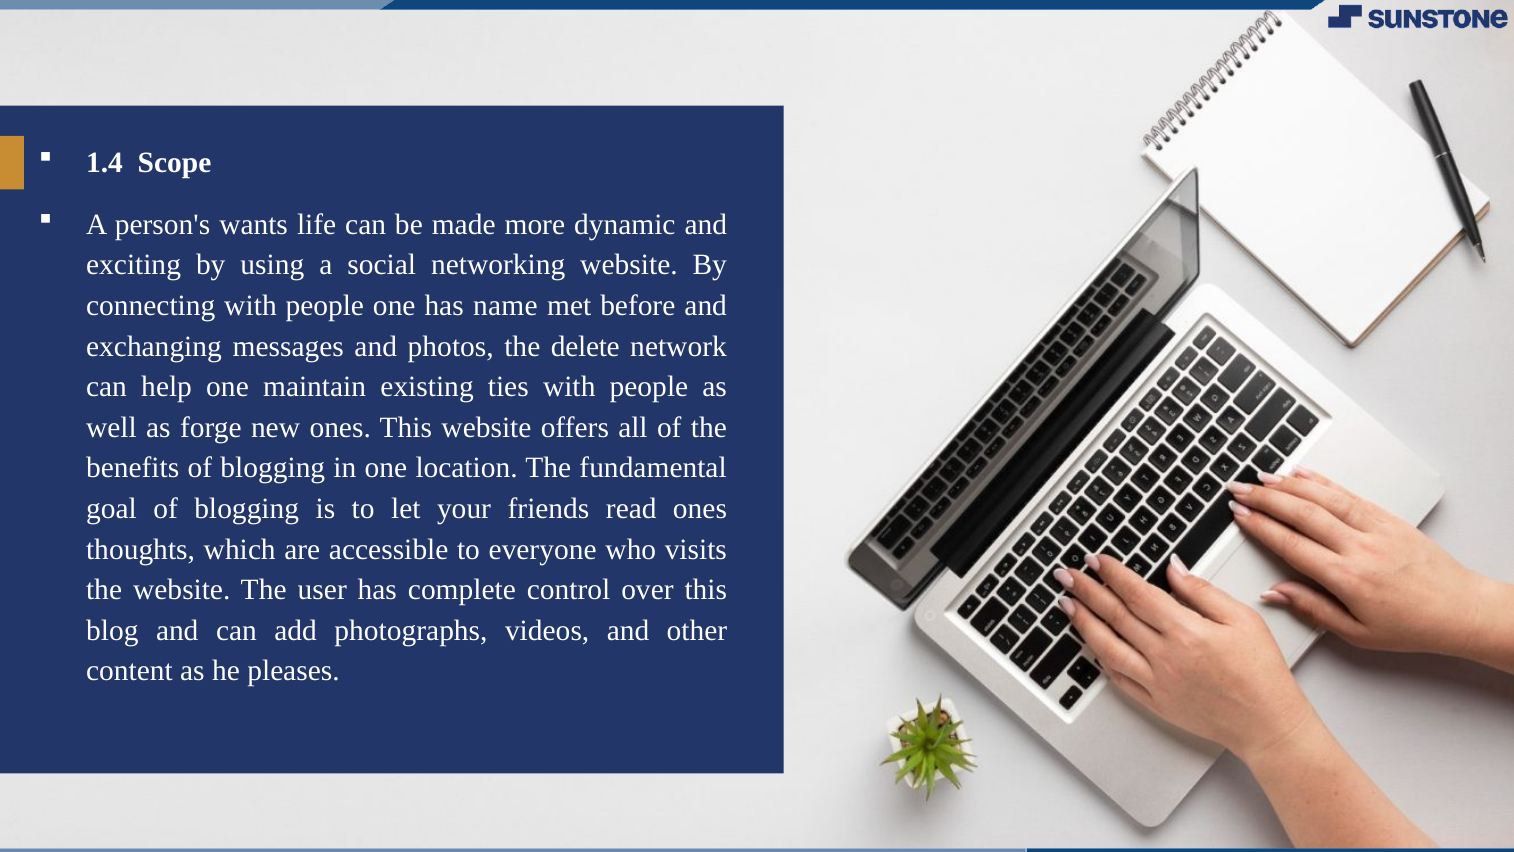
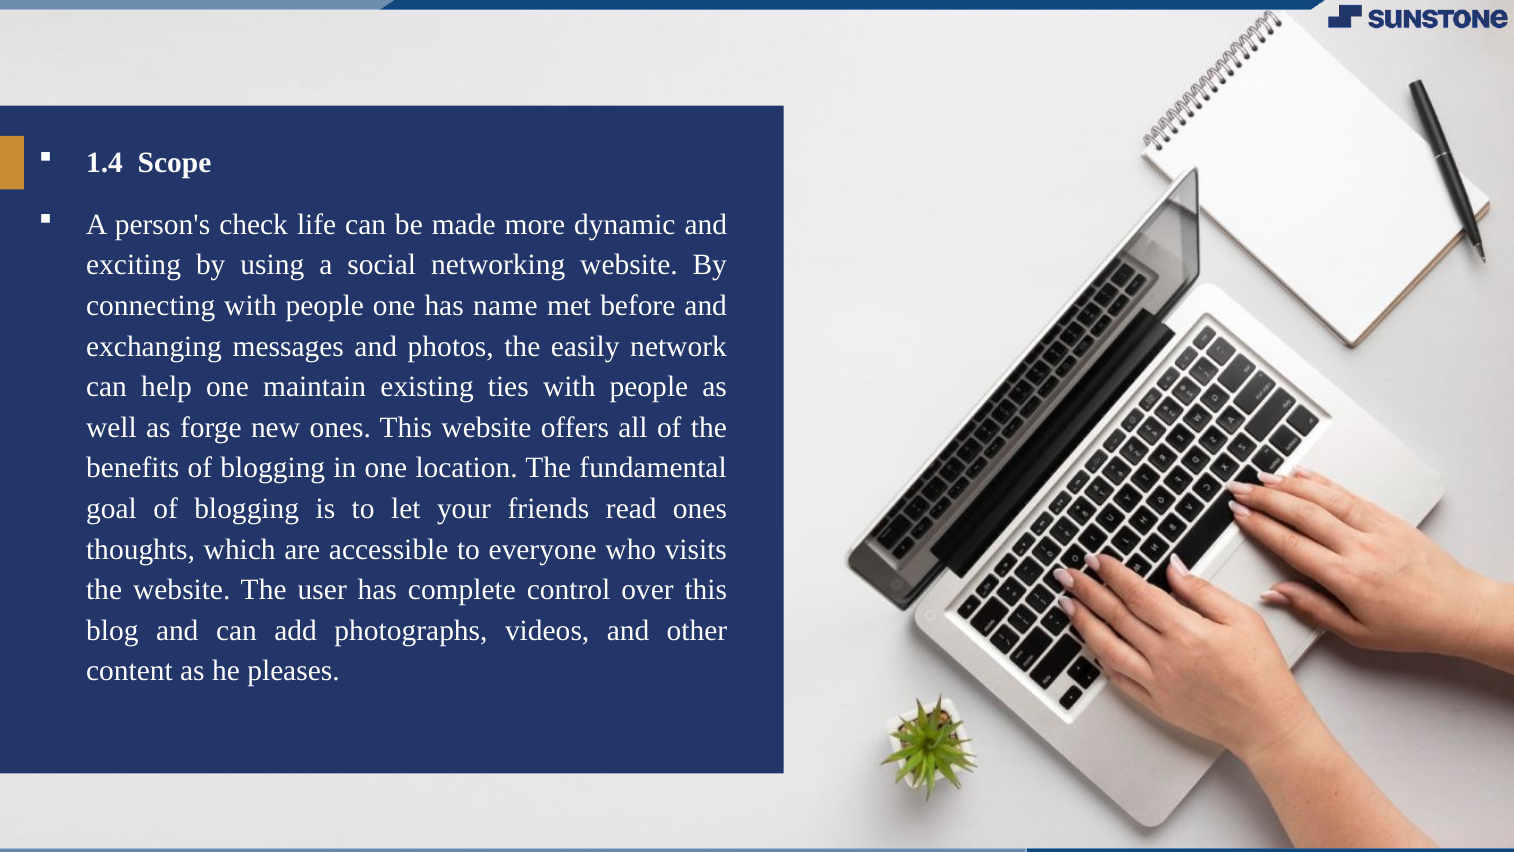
wants: wants -> check (254, 224)
delete: delete -> easily (585, 346)
